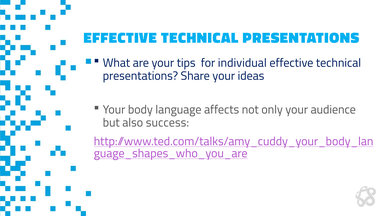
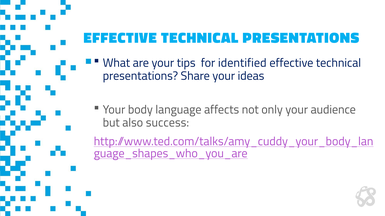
individual: individual -> identified (242, 63)
